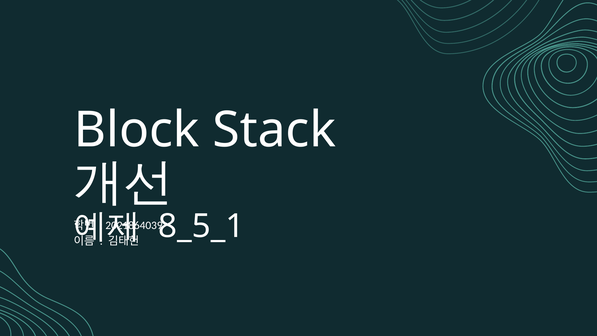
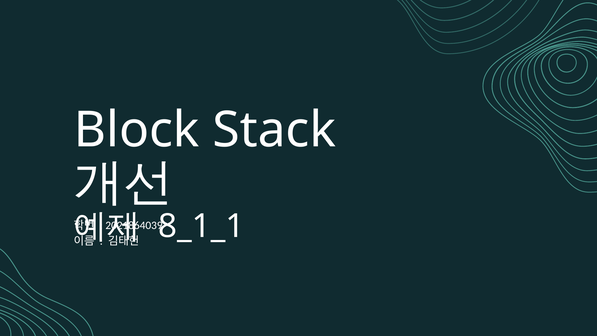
8_5_1: 8_5_1 -> 8_1_1 (201, 226)
